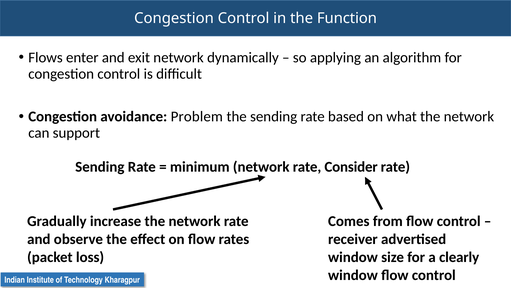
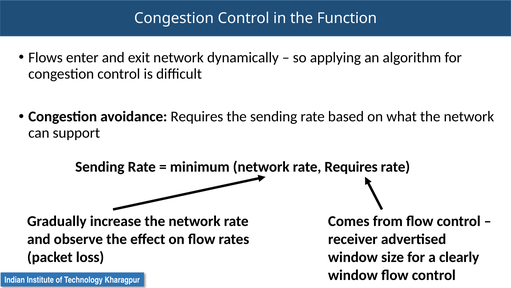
avoidance Problem: Problem -> Requires (197, 116)
rate Consider: Consider -> Requires (351, 166)
